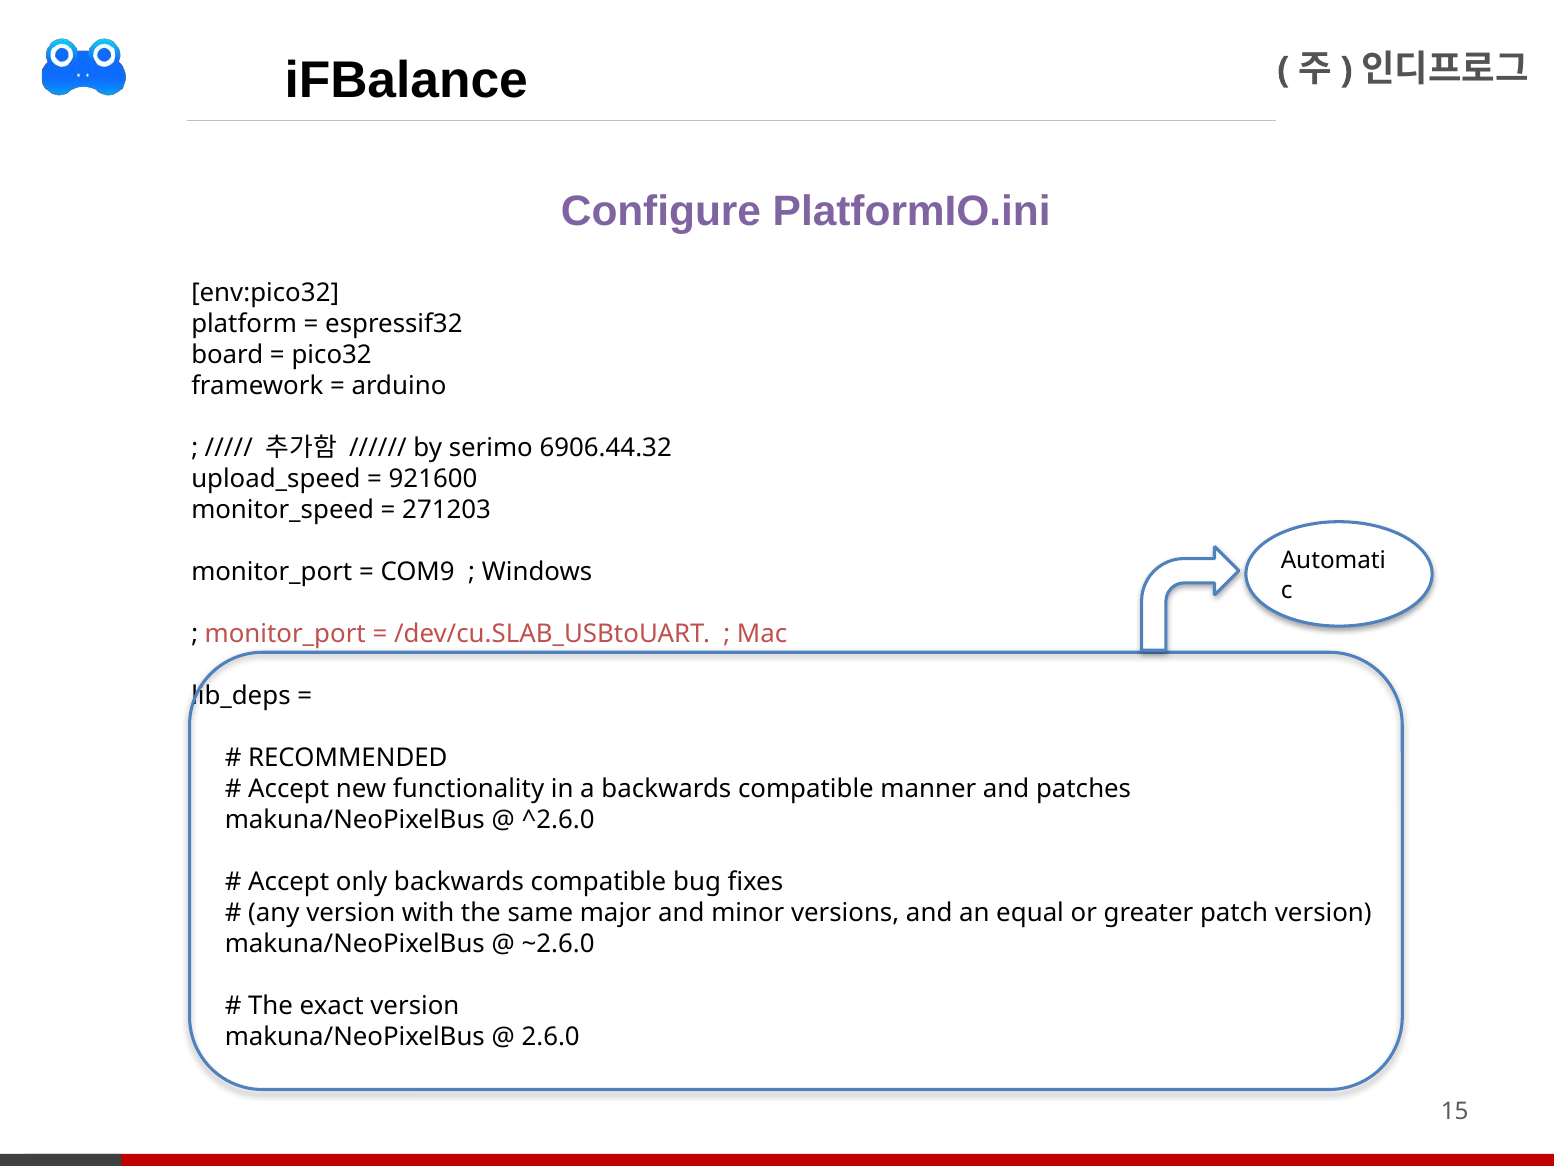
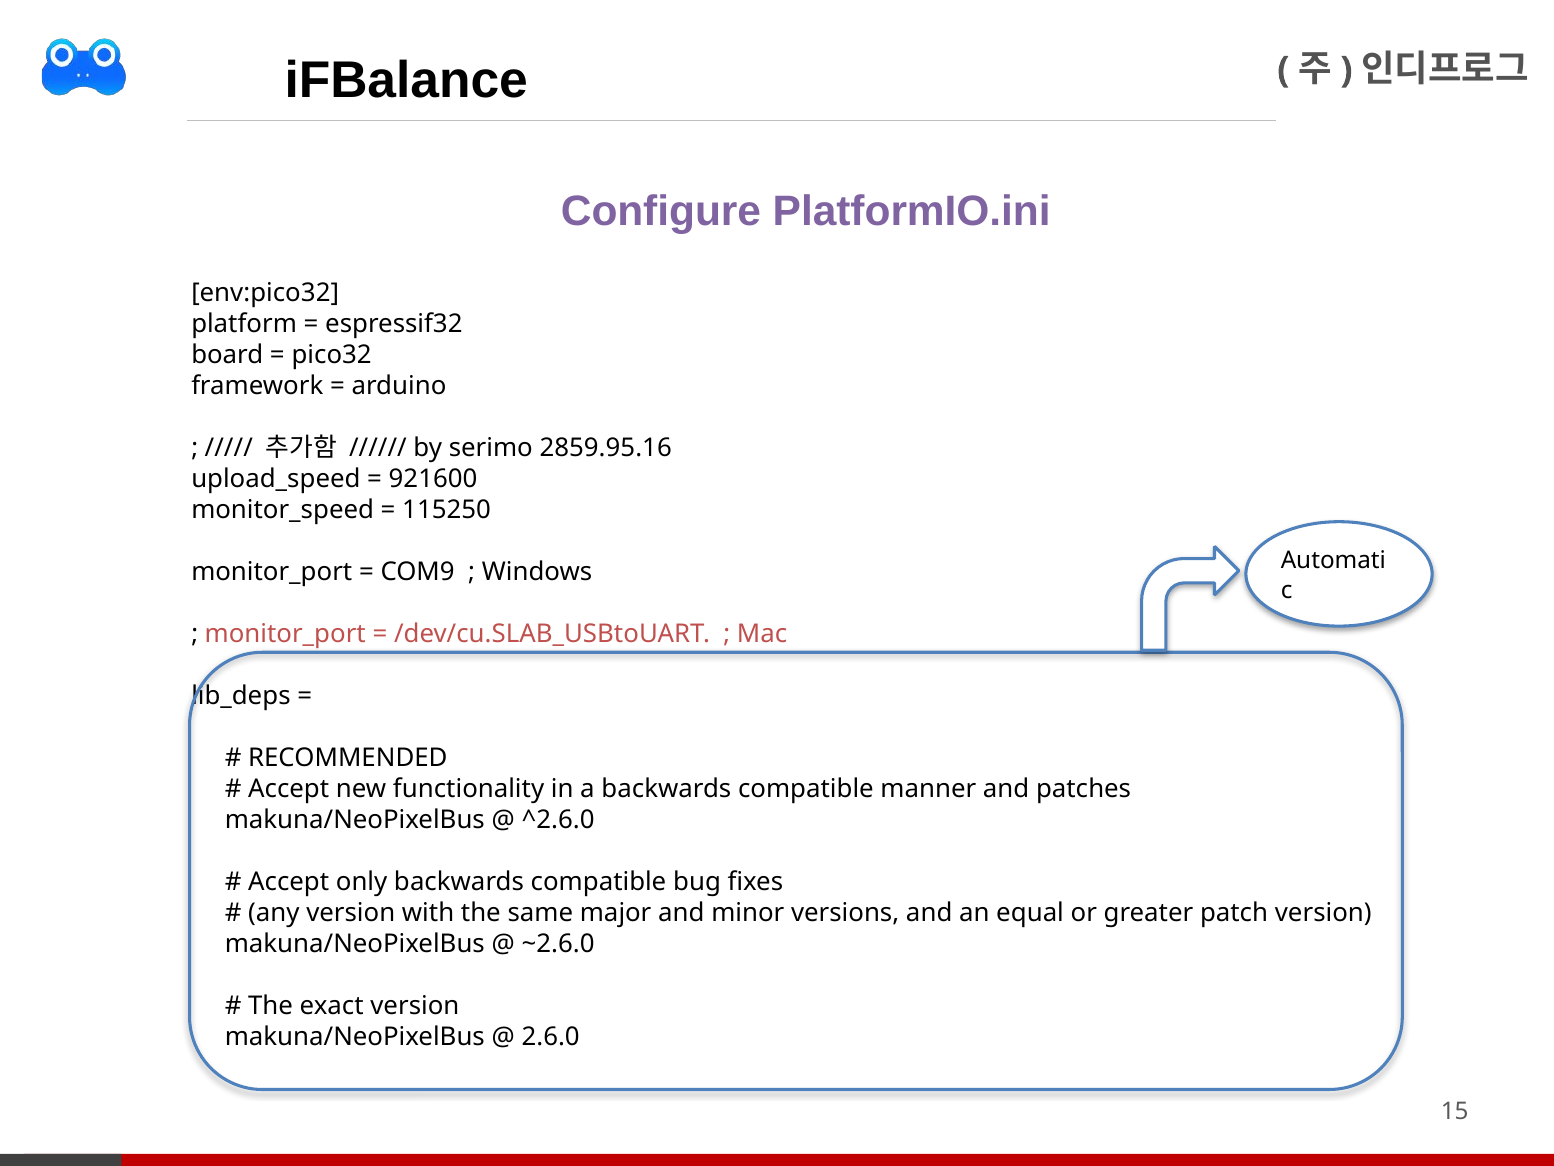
6906.44.32: 6906.44.32 -> 2859.95.16 (606, 448)
271203: 271203 -> 115250 (447, 510)
